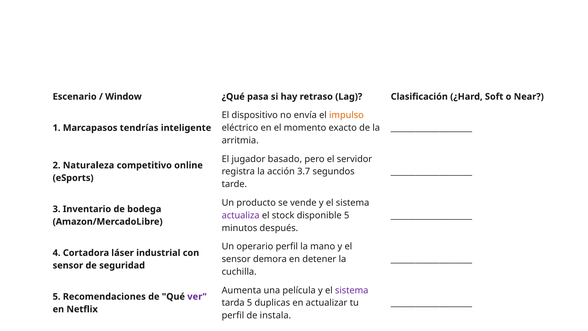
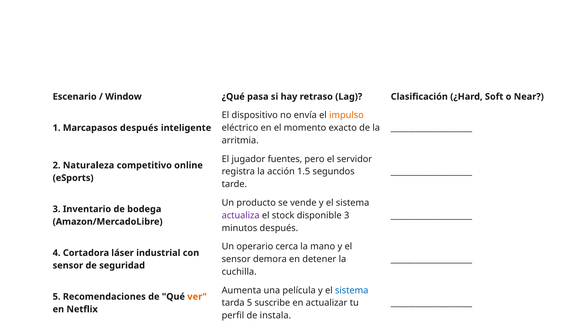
Marcapasos tendrías: tendrías -> después (139, 128)
basado: basado -> fuentes (285, 159)
3.7: 3.7 -> 1.5 (304, 171)
disponible 5: 5 -> 3 (347, 215)
operario perfil: perfil -> cerca (287, 246)
sistema colour: purple -> blue (352, 290)
ver colour: purple -> orange (197, 296)
duplicas: duplicas -> suscribe (272, 303)
